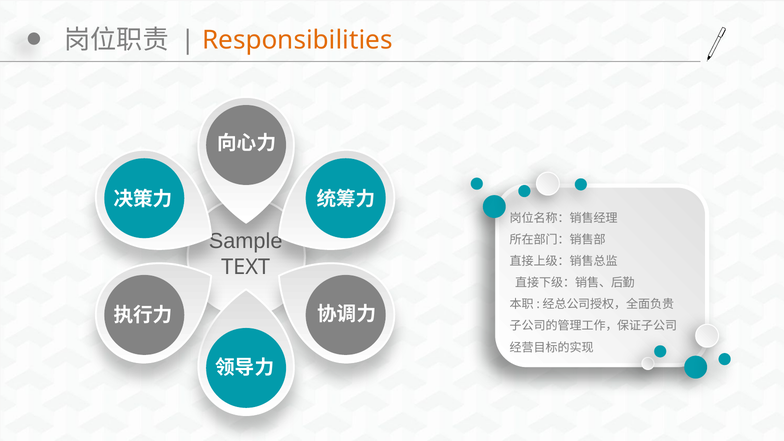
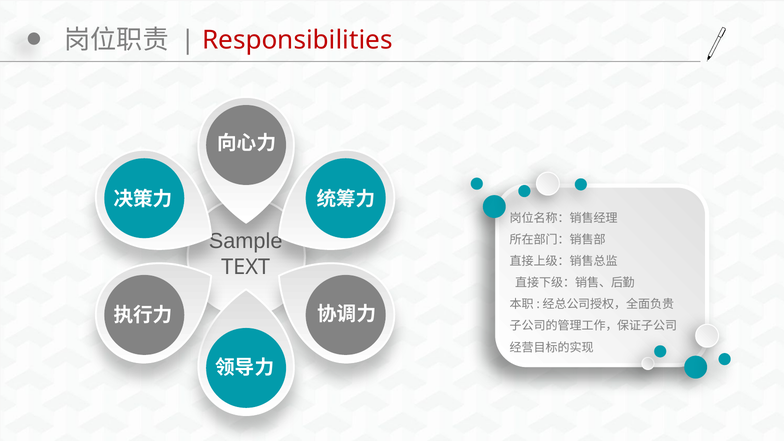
Responsibilities colour: orange -> red (297, 40)
